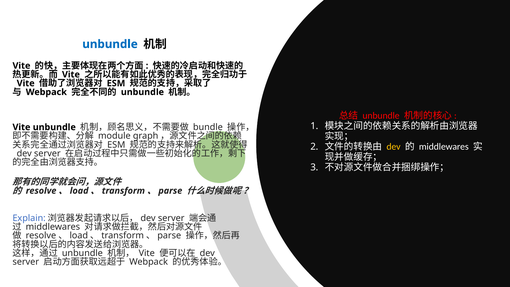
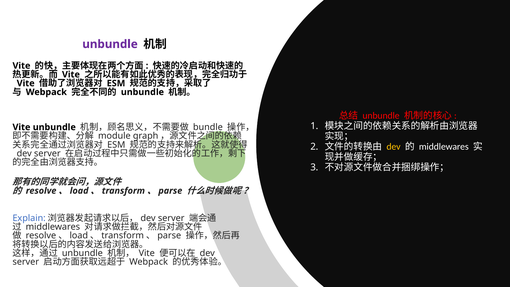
unbundle colour: blue -> purple (110, 44)
